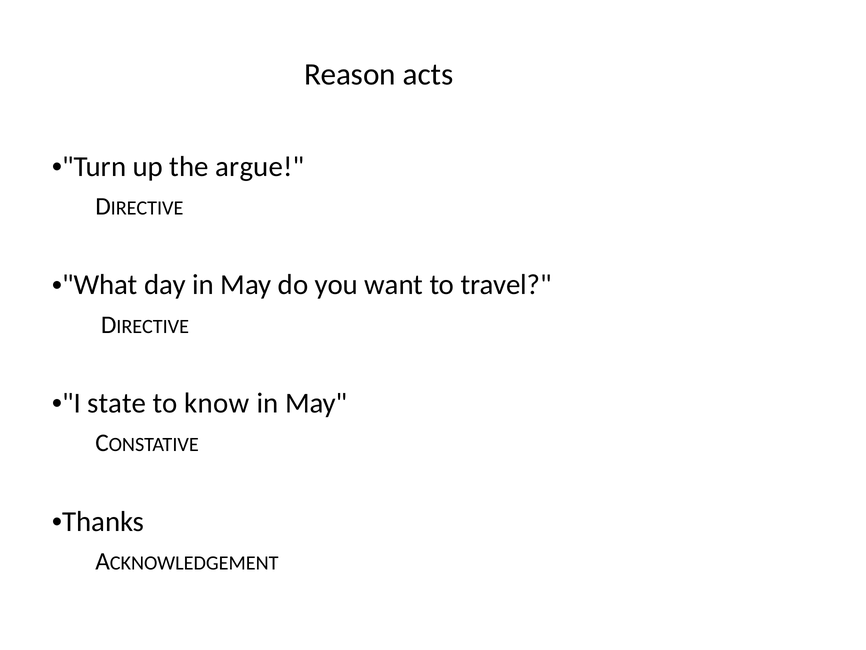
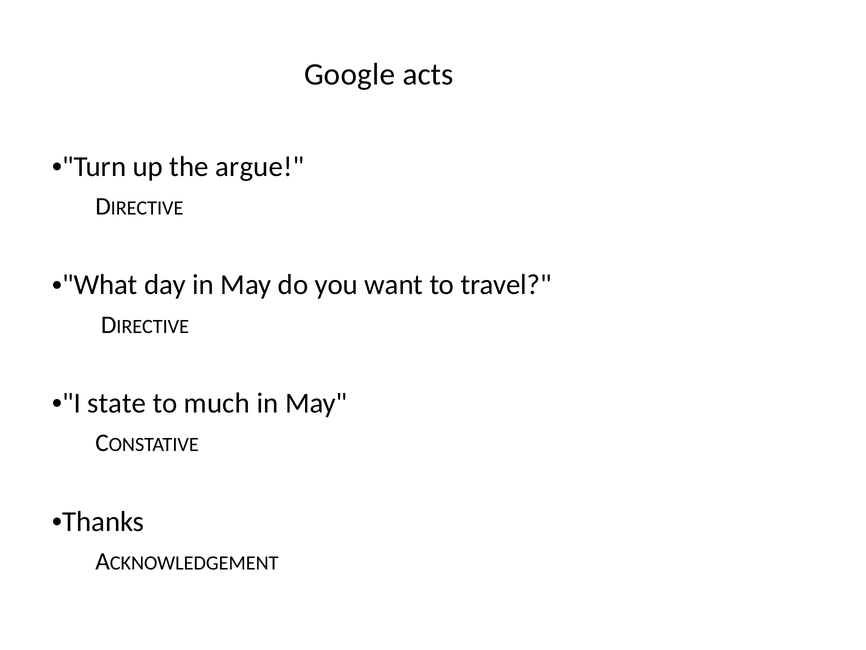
Reason: Reason -> Google (350, 74)
know: know -> much (217, 403)
